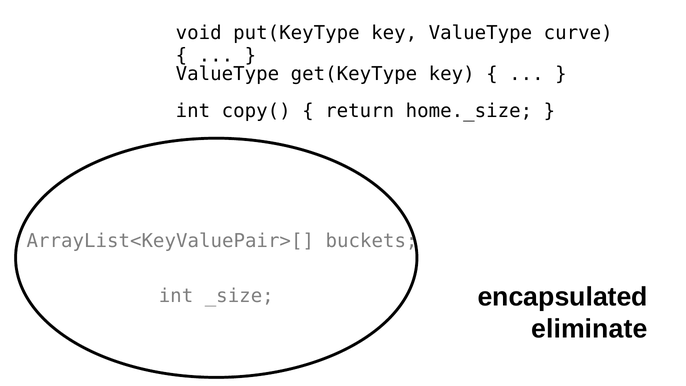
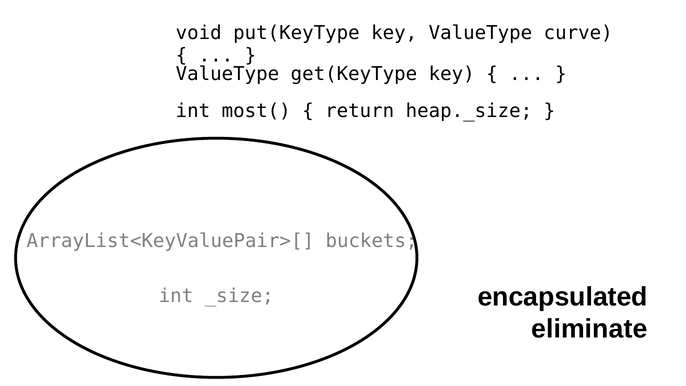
copy(: copy( -> most( (256, 111)
home._size: home._size -> heap._size (469, 111)
